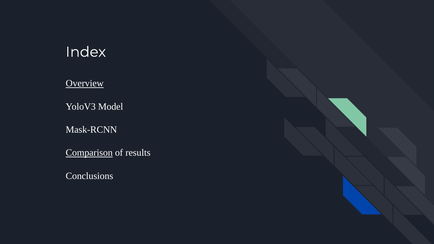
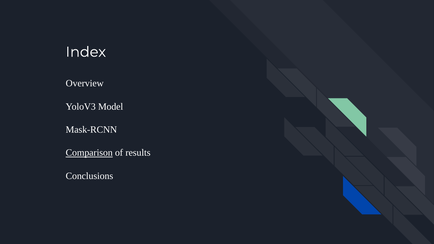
Overview underline: present -> none (85, 83)
